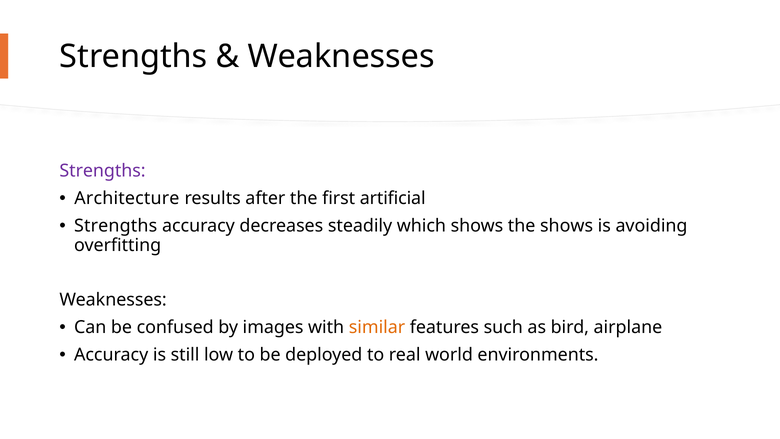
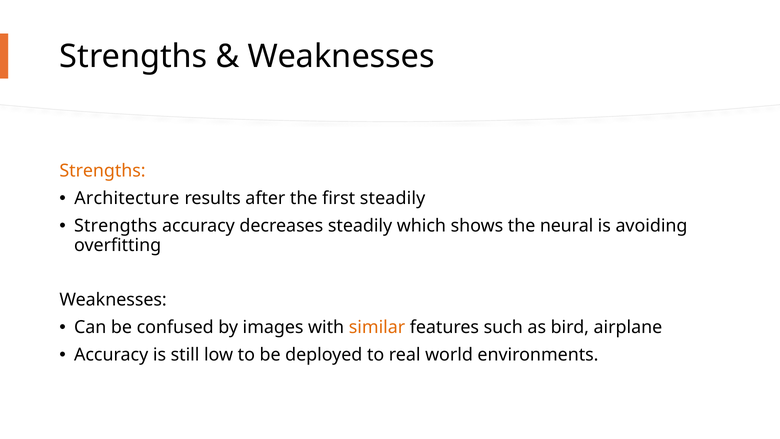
Strengths colour: purple -> orange (103, 171)
first artificial: artificial -> steadily (393, 198)
the shows: shows -> neural (567, 226)
